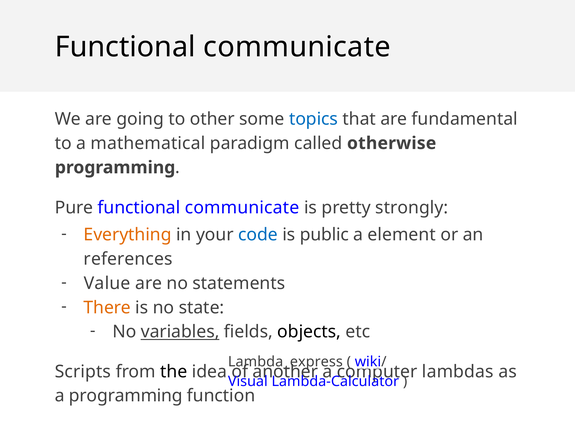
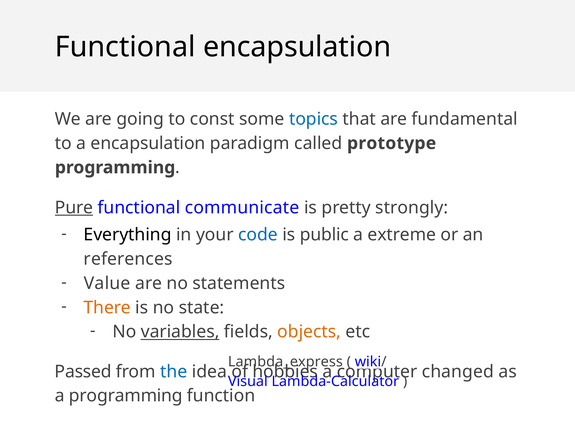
communicate: communicate -> encapsulation (297, 47)
other: other -> const (212, 119)
a mathematical: mathematical -> encapsulation (148, 143)
otherwise: otherwise -> prototype (392, 143)
Pure underline: none -> present (74, 207)
Everything colour: orange -> black (128, 234)
element: element -> extreme (402, 234)
objects colour: black -> orange (309, 331)
Scripts: Scripts -> Passed (83, 371)
the colour: black -> blue (174, 371)
another: another -> hobbies (285, 371)
lambdas: lambdas -> changed (458, 371)
